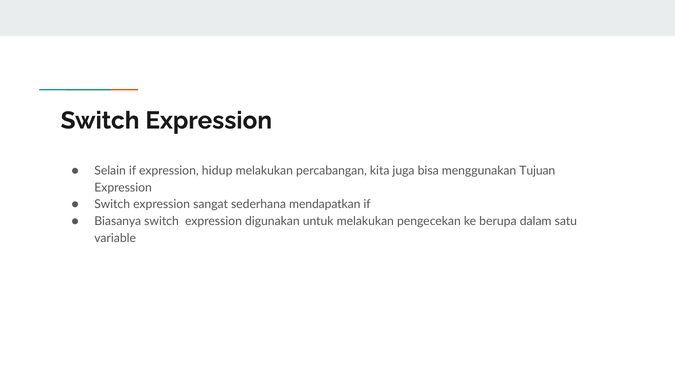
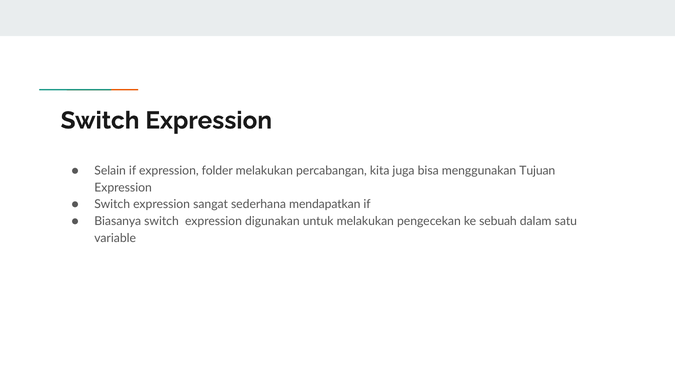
hidup: hidup -> folder (217, 171)
berupa: berupa -> sebuah (498, 221)
